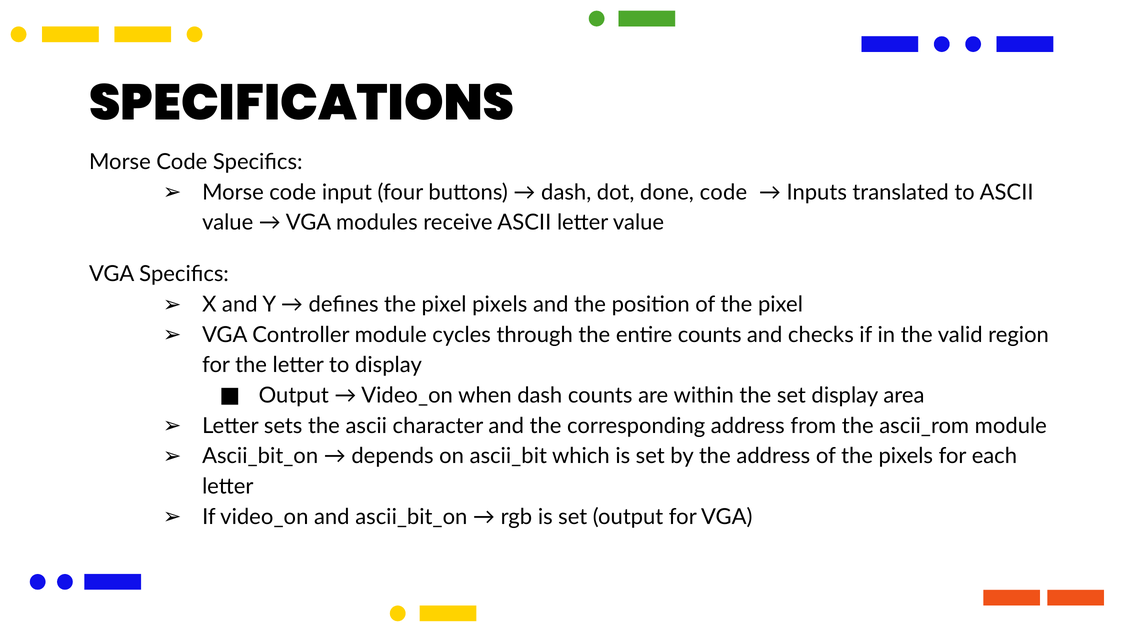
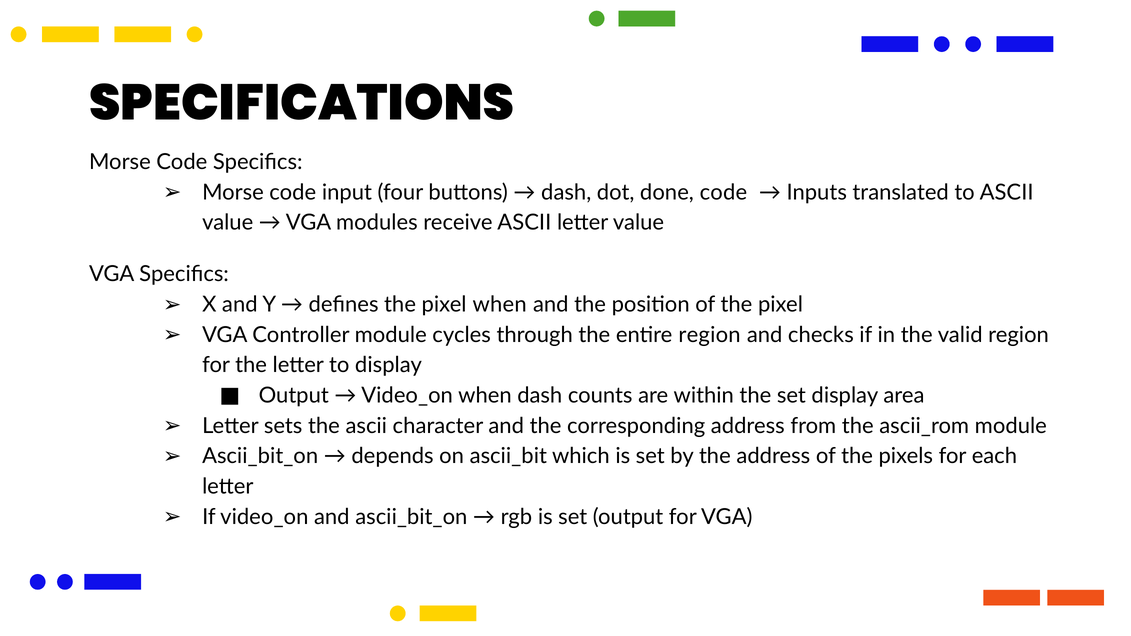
pixel pixels: pixels -> when (500, 305)
entire counts: counts -> region (710, 335)
